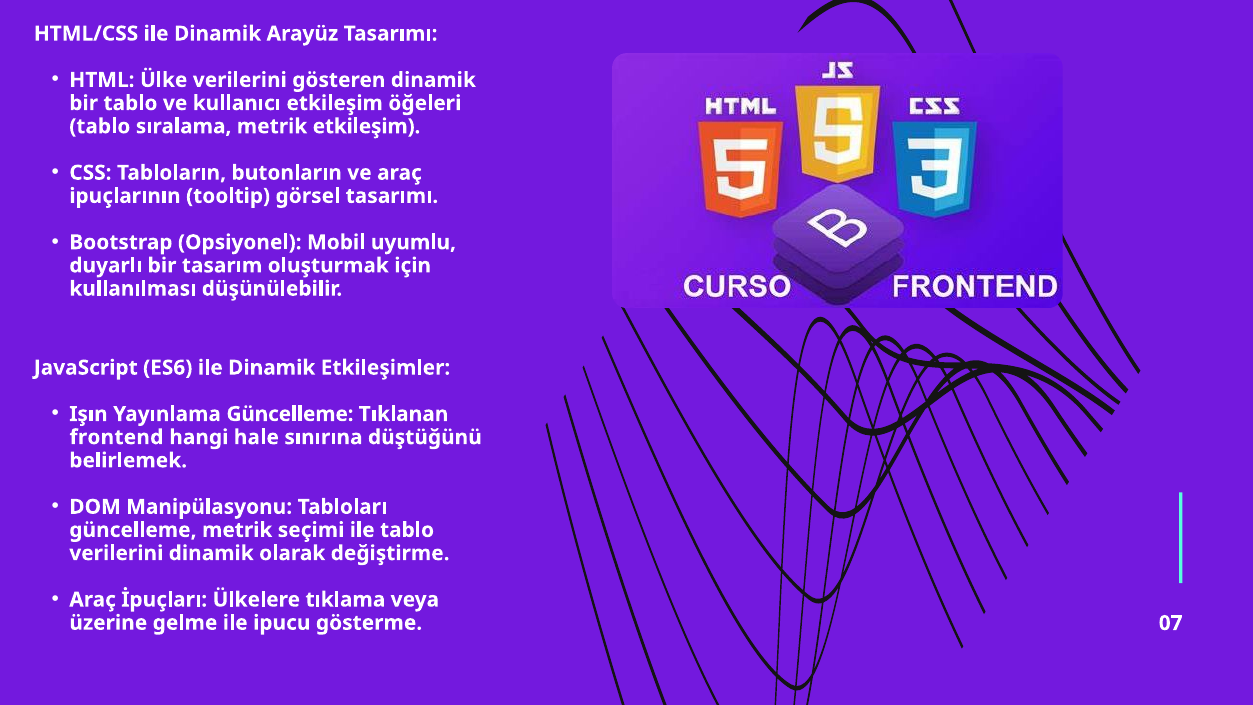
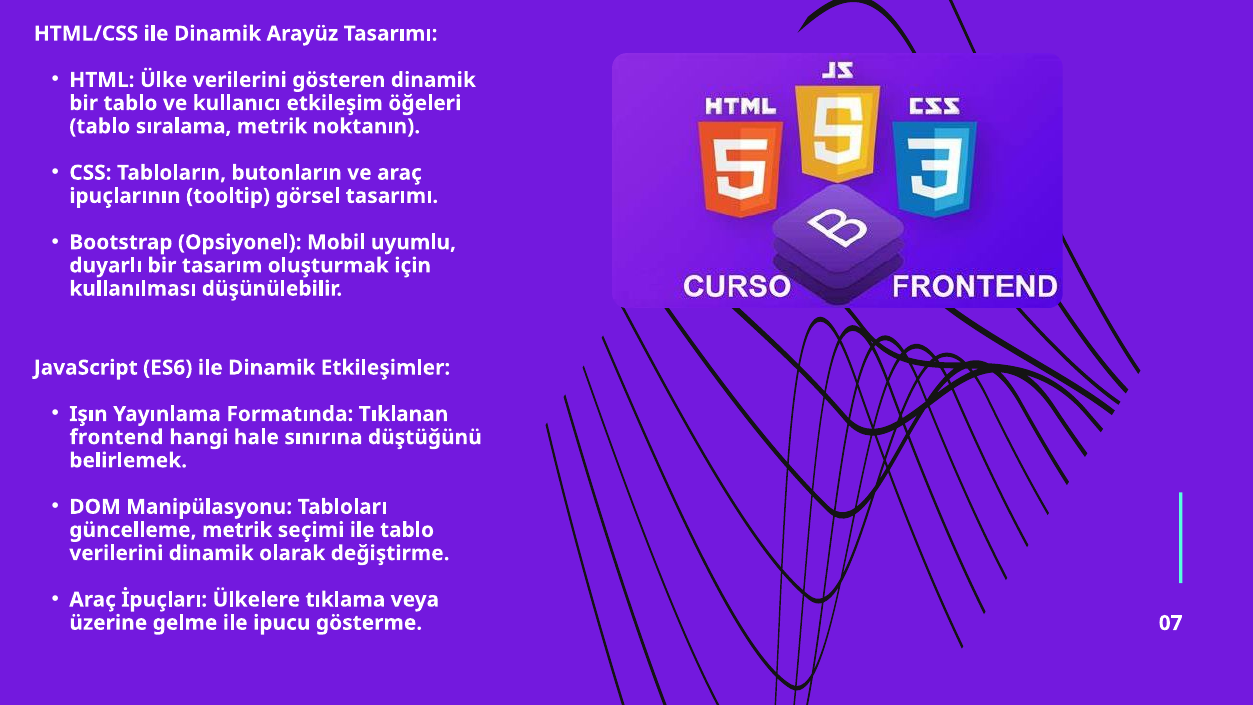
metrik etkileşim: etkileşim -> noktanın (366, 126)
Yayınlama Güncelleme: Güncelleme -> Formatında (290, 414)
